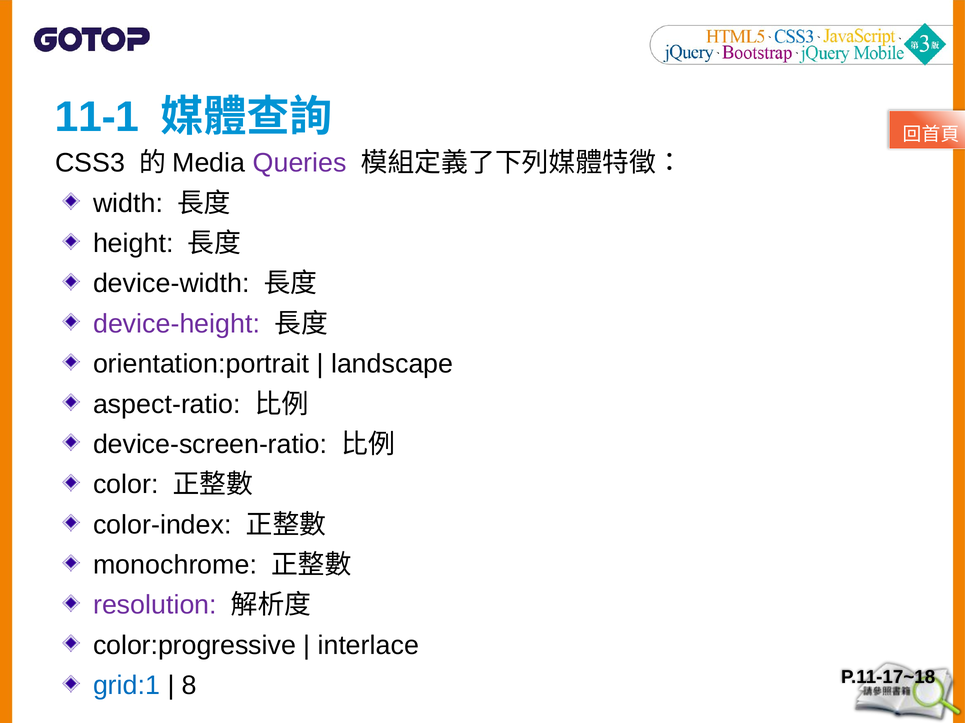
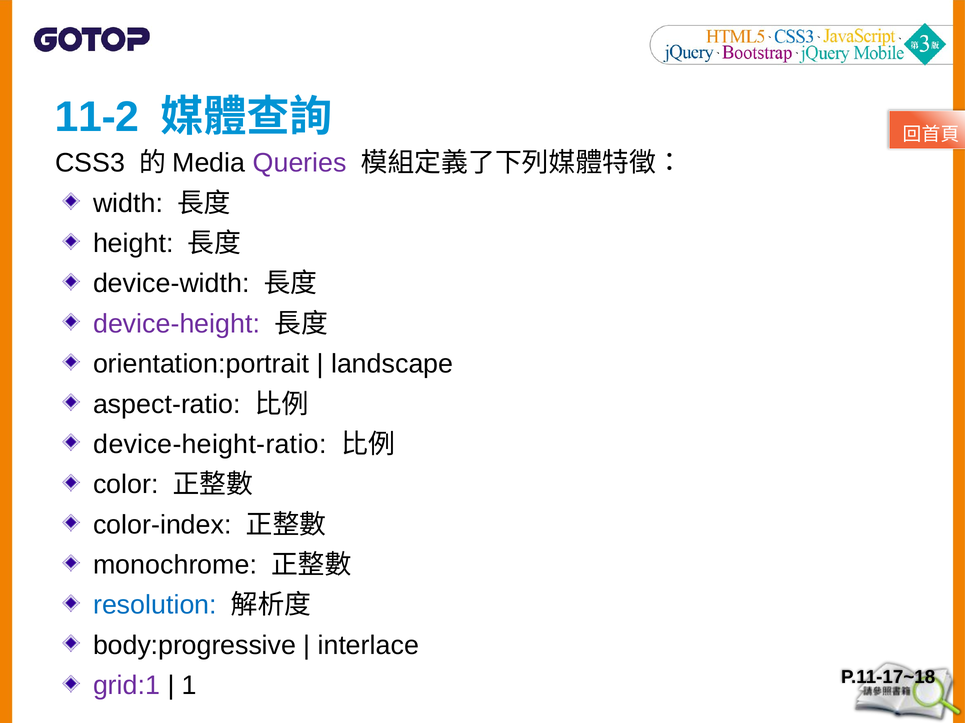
11-1: 11-1 -> 11-2 (97, 117)
device-screen-ratio: device-screen-ratio -> device-height-ratio (210, 445)
resolution colour: purple -> blue (155, 606)
color:progressive: color:progressive -> body:progressive (195, 646)
grid:1 colour: blue -> purple (127, 686)
8: 8 -> 1 (189, 686)
